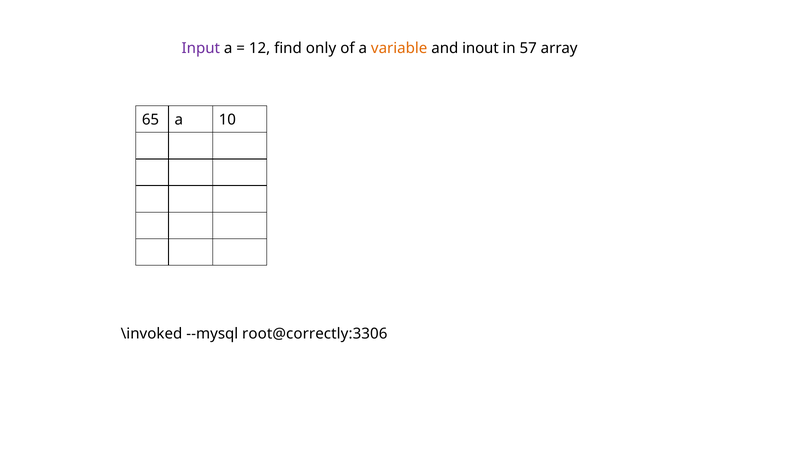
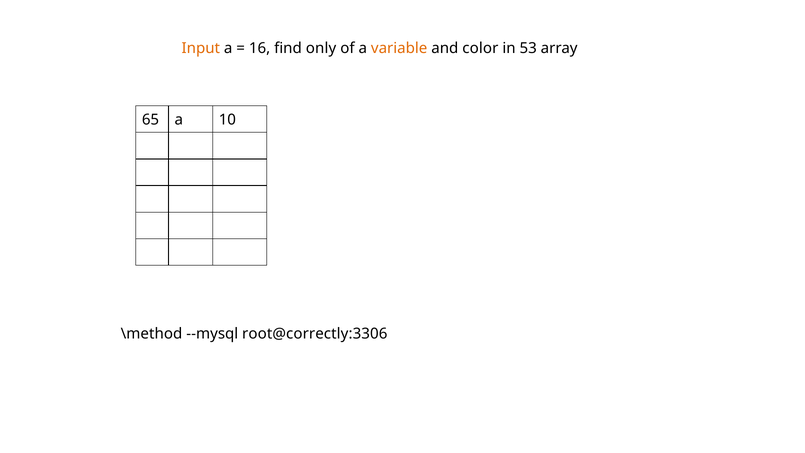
Input colour: purple -> orange (201, 48)
12: 12 -> 16 (260, 48)
inout: inout -> color (480, 48)
57: 57 -> 53 (528, 48)
\invoked: \invoked -> \method (152, 334)
